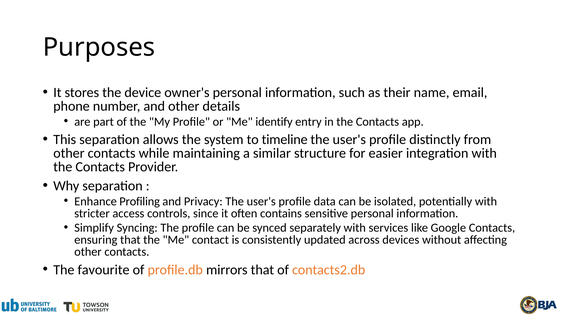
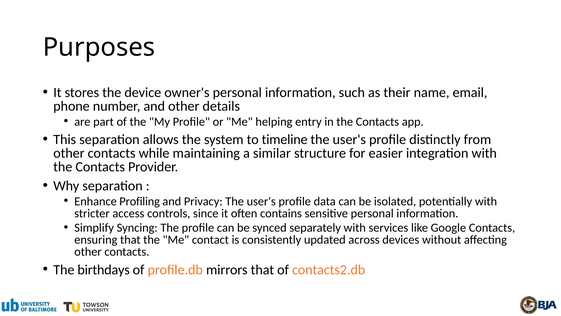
identify: identify -> helping (274, 121)
favourite: favourite -> birthdays (104, 269)
